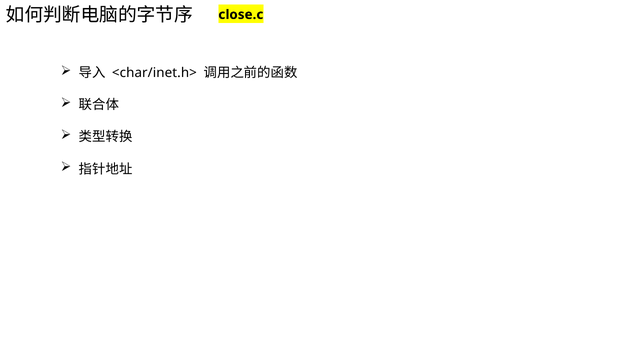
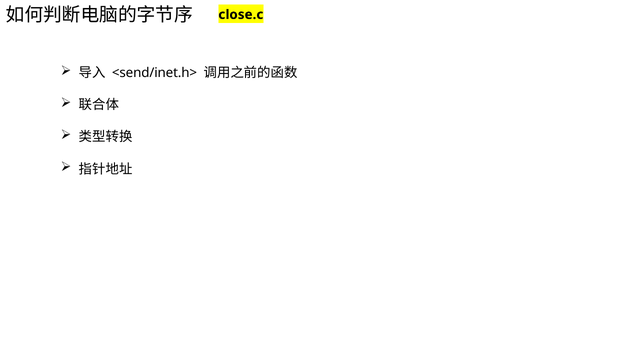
<char/inet.h>: <char/inet.h> -> <send/inet.h> (155, 73)
